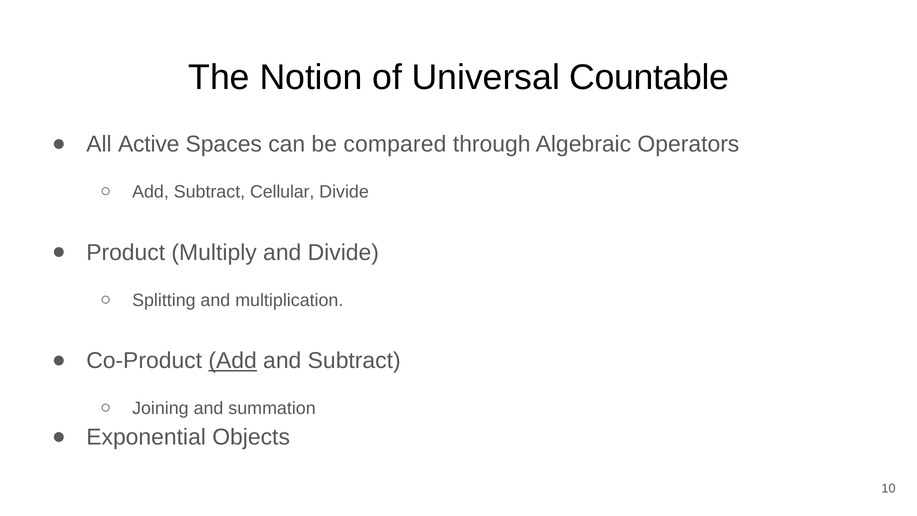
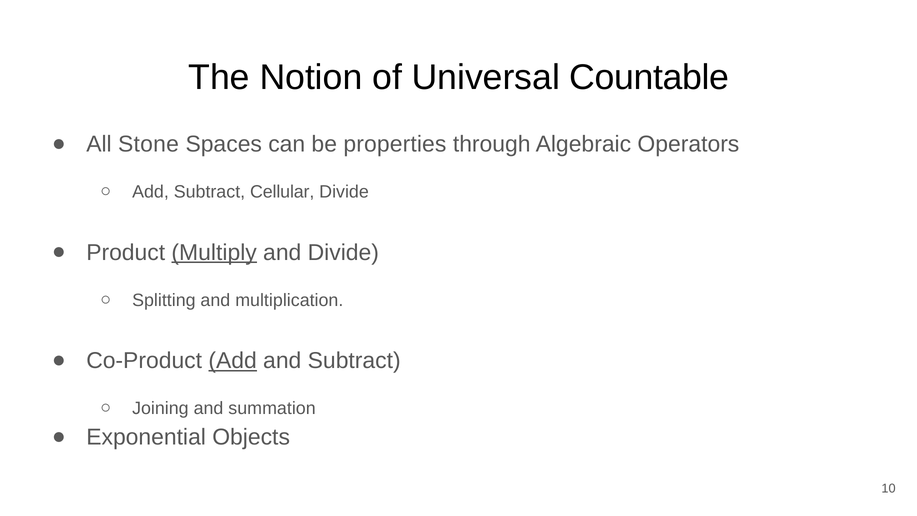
Active: Active -> Stone (149, 144)
compared: compared -> properties (395, 144)
Multiply underline: none -> present (214, 252)
